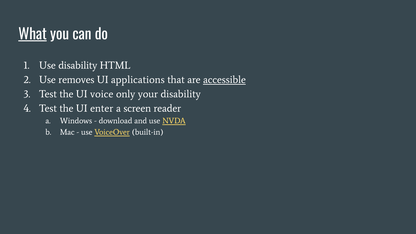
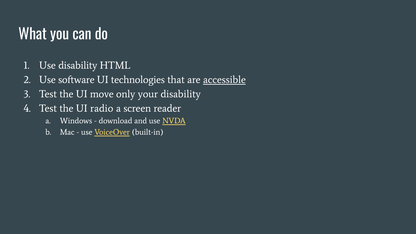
What underline: present -> none (33, 34)
removes: removes -> software (76, 80)
applications: applications -> technologies (138, 80)
voice: voice -> move (102, 94)
enter: enter -> radio (102, 108)
